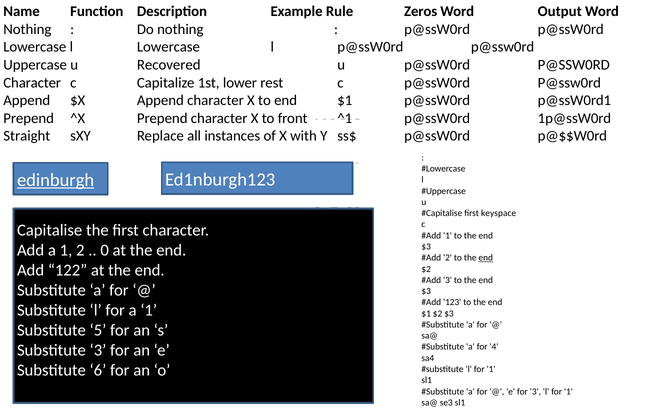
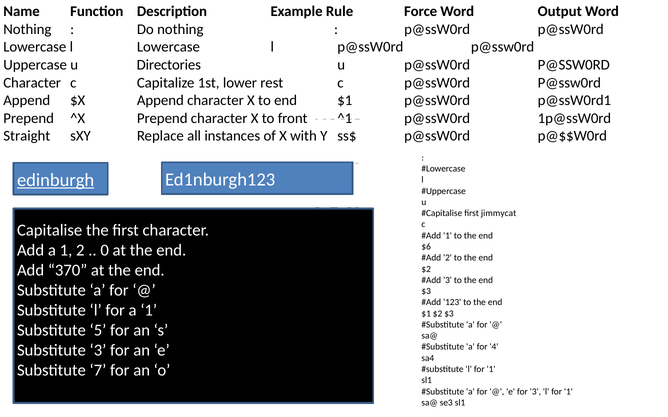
Zeros: Zeros -> Force (421, 12)
Recovered: Recovered -> Directories (169, 65)
keyspace: keyspace -> jimmycat (499, 214)
$3: $3 -> $6 (426, 247)
end underline: present -> none (486, 258)
122: 122 -> 370 (68, 270)
6: 6 -> 7 (98, 371)
